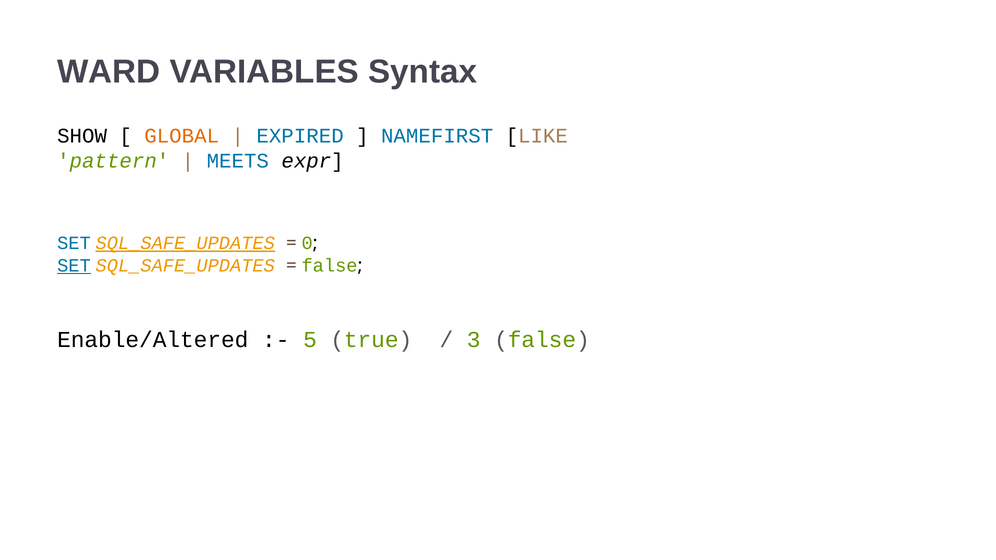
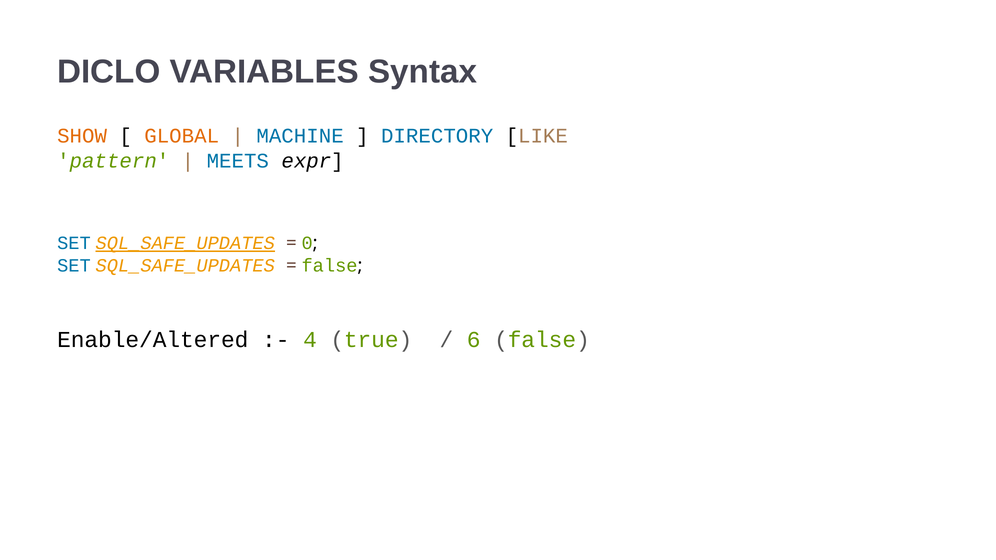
WARD: WARD -> DICLO (109, 72)
SHOW colour: black -> orange (82, 136)
EXPIRED: EXPIRED -> MACHINE (300, 136)
NAMEFIRST: NAMEFIRST -> DIRECTORY (437, 136)
SET underline: present -> none (74, 266)
5: 5 -> 4 (310, 340)
3: 3 -> 6 (474, 340)
